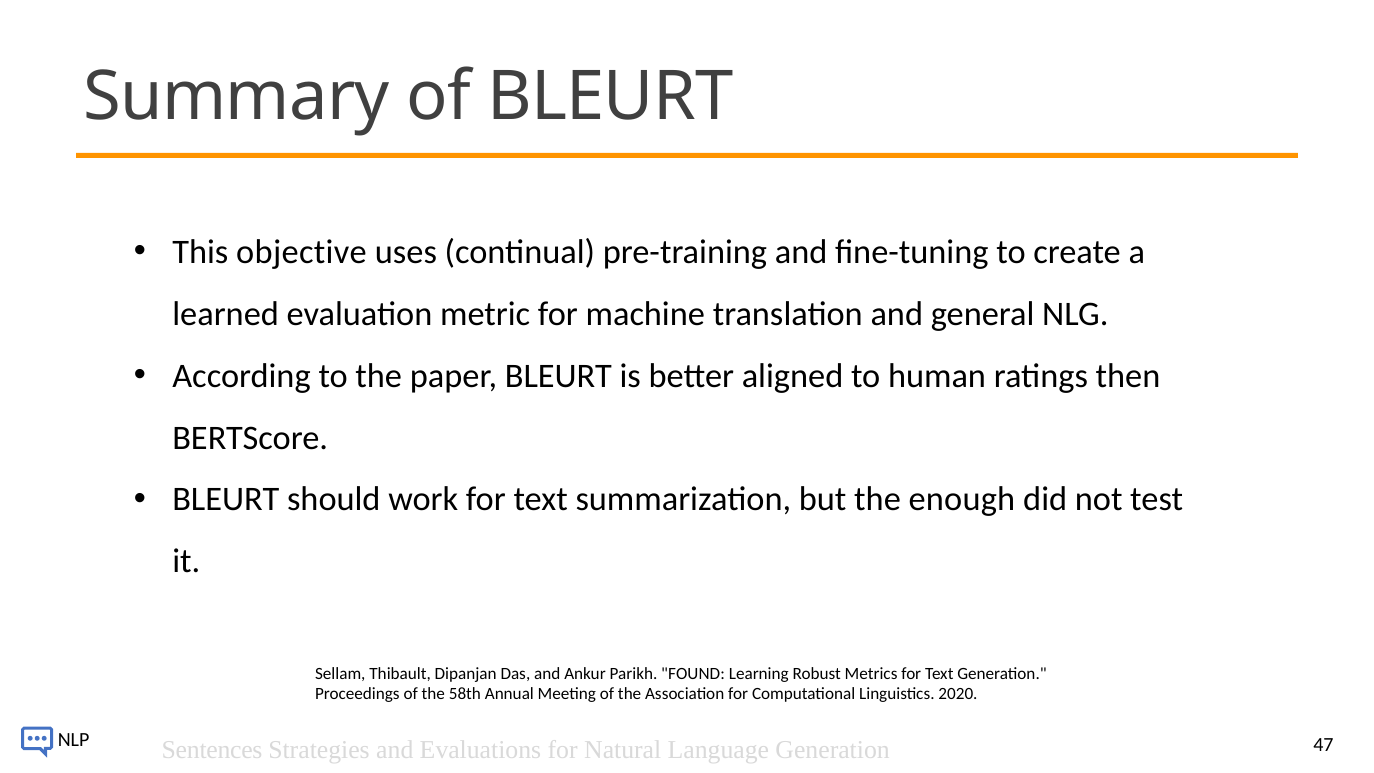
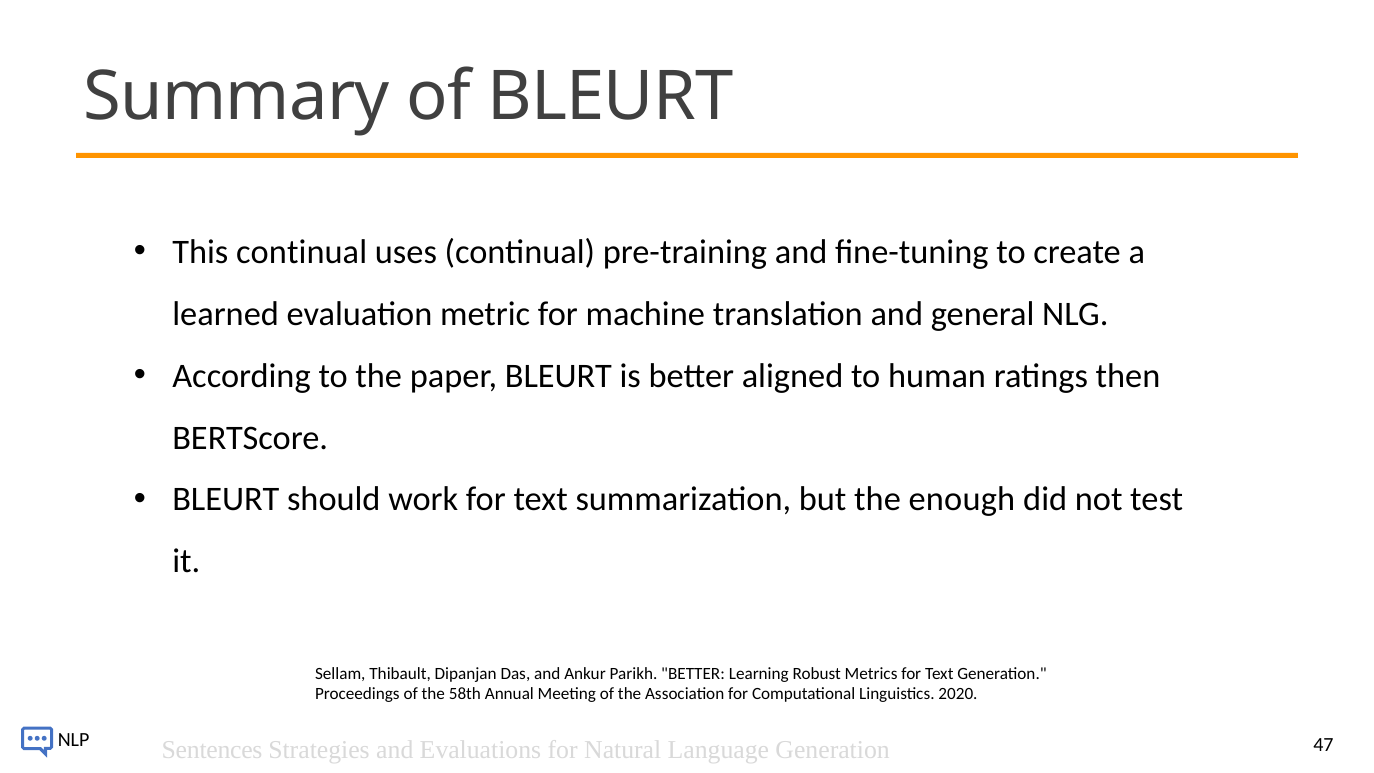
This objective: objective -> continual (302, 252)
Parikh FOUND: FOUND -> BETTER (693, 673)
